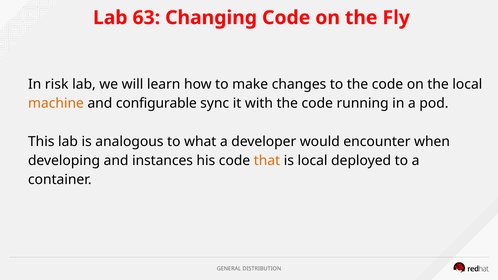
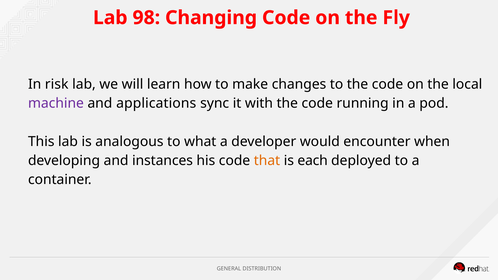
63: 63 -> 98 (146, 18)
machine colour: orange -> purple (56, 103)
configurable: configurable -> applications (156, 103)
is local: local -> each (313, 161)
